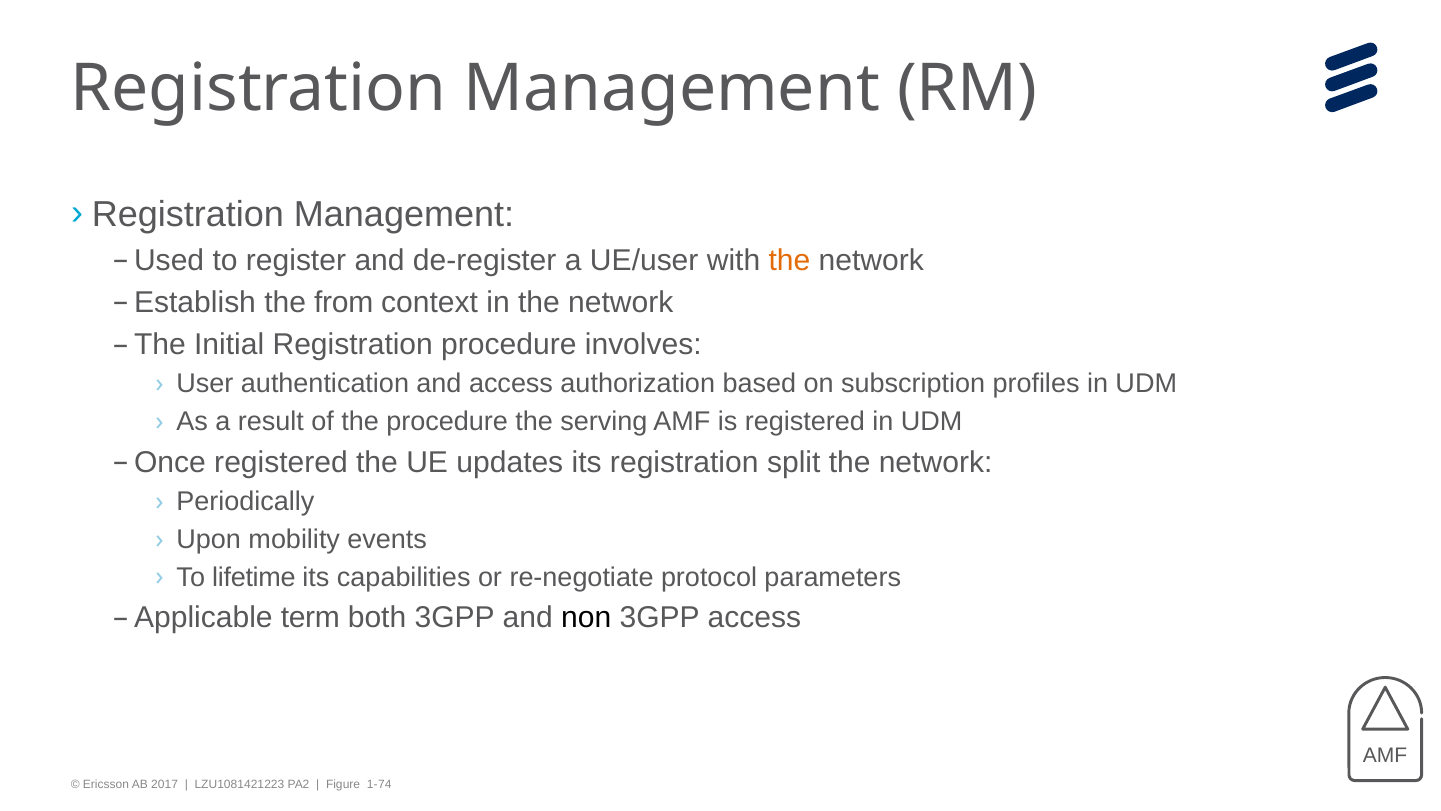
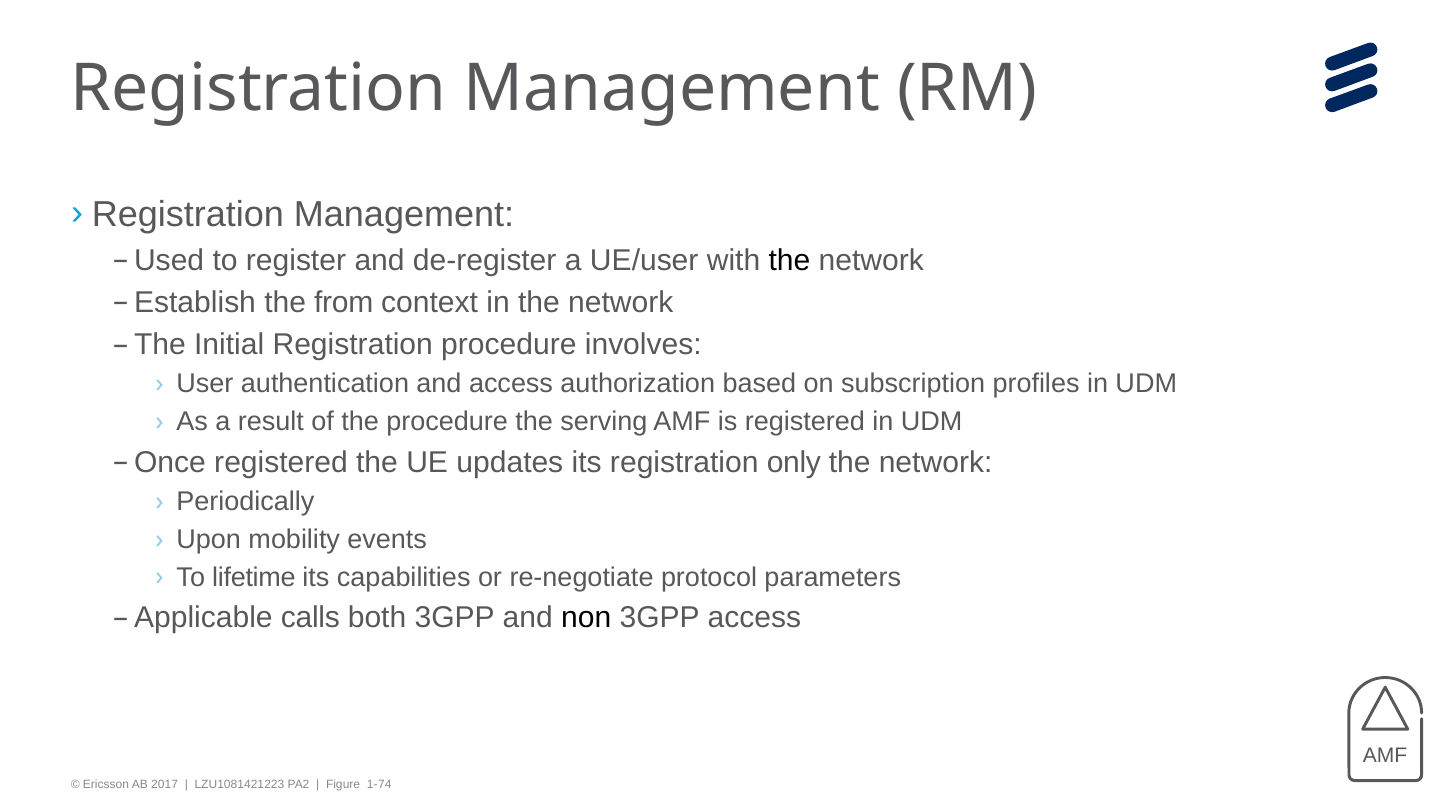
the colour: orange -> black (790, 260)
split: split -> only (794, 462)
term: term -> calls (310, 617)
